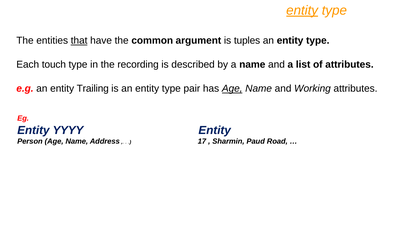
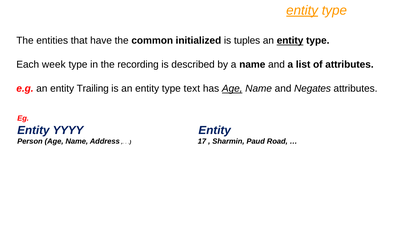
that underline: present -> none (79, 41)
argument: argument -> initialized (198, 41)
entity underline: none -> present (290, 41)
touch: touch -> week (54, 65)
pair: pair -> text (192, 89)
Working: Working -> Negates (313, 89)
